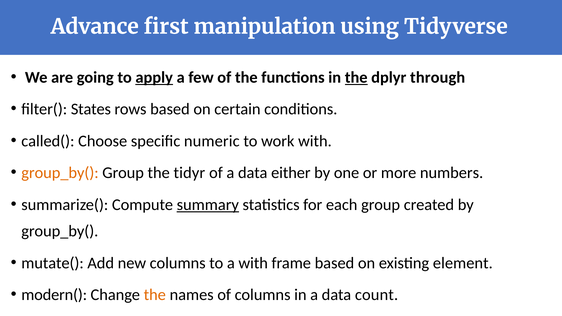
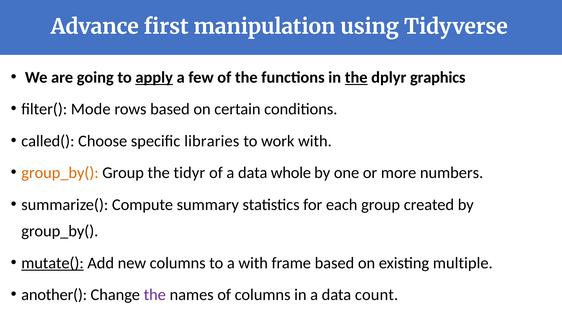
through: through -> graphics (438, 77)
States: States -> Mode (91, 109)
numeric: numeric -> libraries (212, 141)
either: either -> whole (291, 173)
summary underline: present -> none (208, 205)
mutate( underline: none -> present (53, 263)
element: element -> multiple (463, 263)
modern(: modern( -> another( (54, 295)
the colour: orange -> purple (155, 295)
